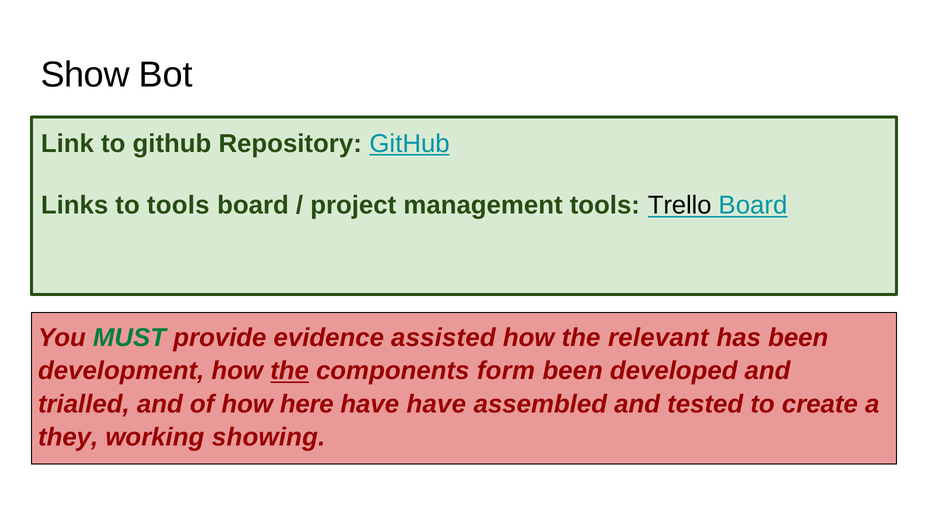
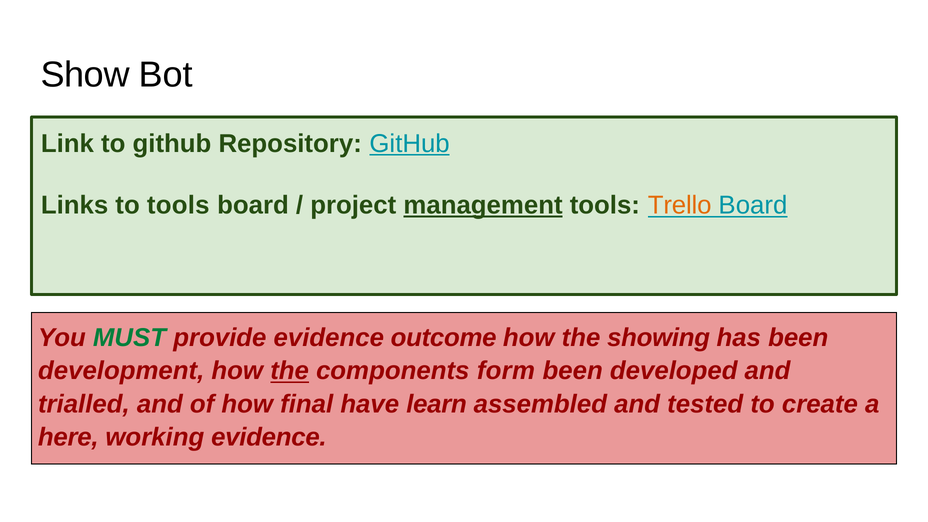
management underline: none -> present (483, 205)
Trello colour: black -> orange (680, 205)
assisted: assisted -> outcome (444, 338)
relevant: relevant -> showing (659, 338)
here: here -> final (307, 404)
have have: have -> learn (437, 404)
they: they -> here (68, 437)
working showing: showing -> evidence (269, 437)
